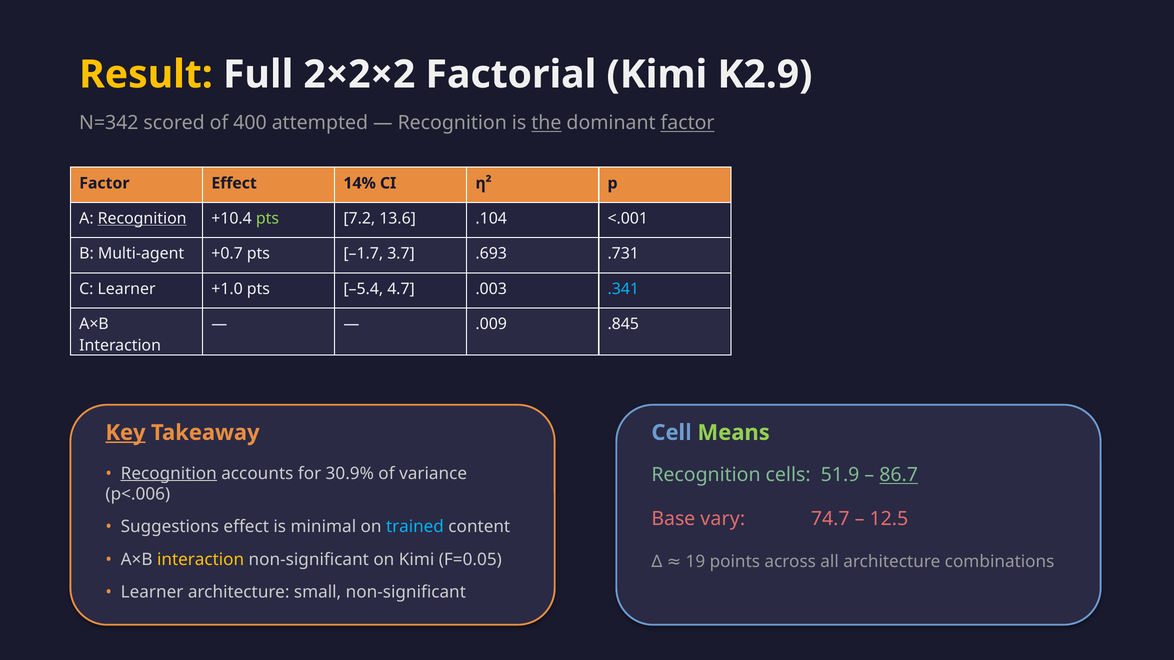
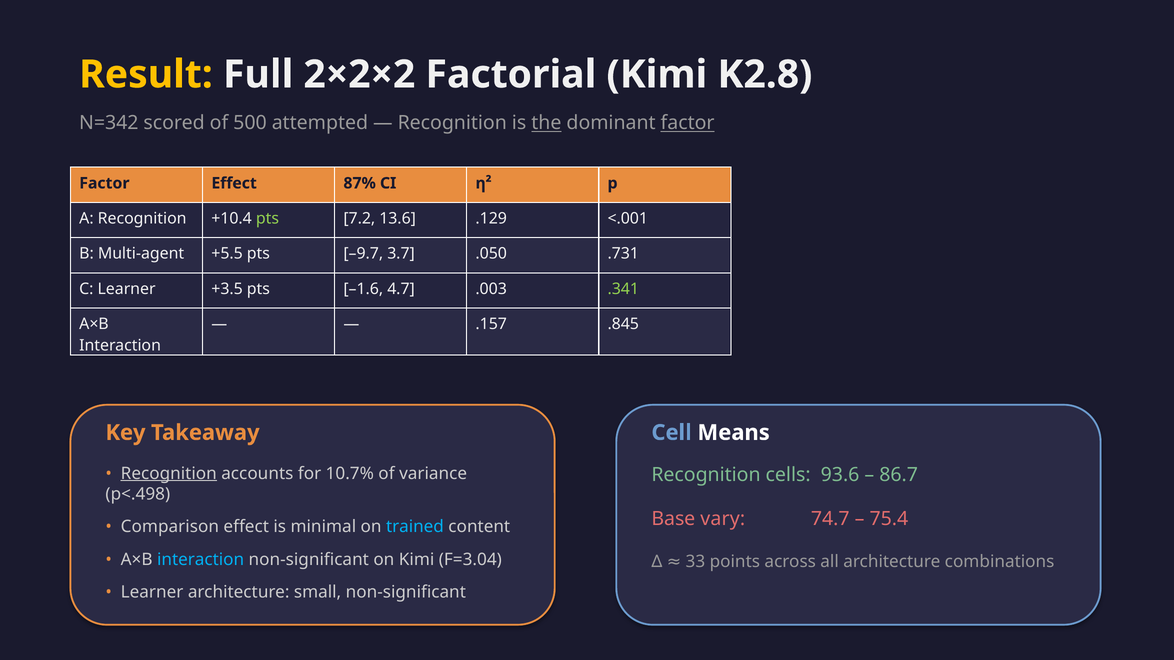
K2.9: K2.9 -> K2.8 (765, 75)
400: 400 -> 500 (250, 123)
14%: 14% -> 87% (360, 183)
Recognition underline: present -> none (142, 219)
.104: .104 -> .129 (491, 219)
+0.7: +0.7 -> +5.5 (227, 254)
–1.7: –1.7 -> –9.7 (363, 254)
.693: .693 -> .050 (491, 254)
+1.0: +1.0 -> +3.5 (227, 289)
–5.4: –5.4 -> –1.6 (363, 289)
.341 colour: light blue -> light green (623, 289)
.009: .009 -> .157 (491, 324)
Key underline: present -> none (125, 433)
Means colour: light green -> white (734, 433)
30.9%: 30.9% -> 10.7% (350, 474)
51.9: 51.9 -> 93.6 (840, 475)
86.7 underline: present -> none (899, 475)
p<.006: p<.006 -> p<.498 (138, 494)
12.5: 12.5 -> 75.4 (889, 519)
Suggestions: Suggestions -> Comparison (170, 527)
interaction colour: yellow -> light blue (201, 560)
F=0.05: F=0.05 -> F=3.04 (470, 560)
19: 19 -> 33 (695, 562)
